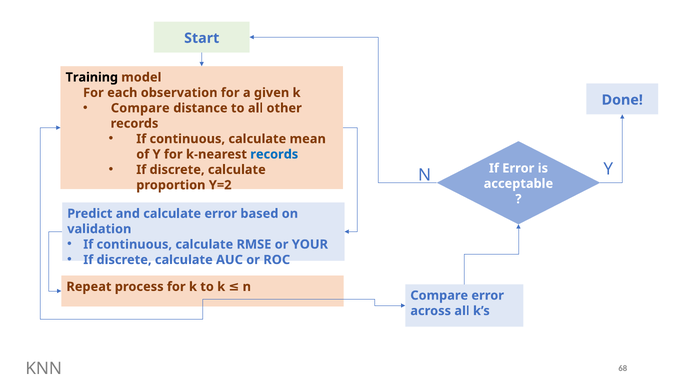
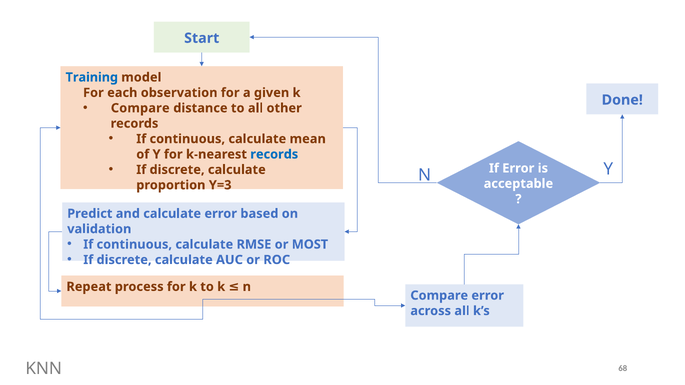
Training colour: black -> blue (92, 77)
Y=2: Y=2 -> Y=3 (220, 185)
YOUR: YOUR -> MOST (310, 245)
